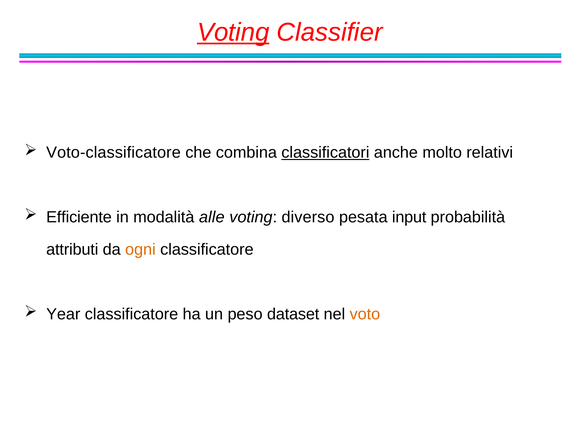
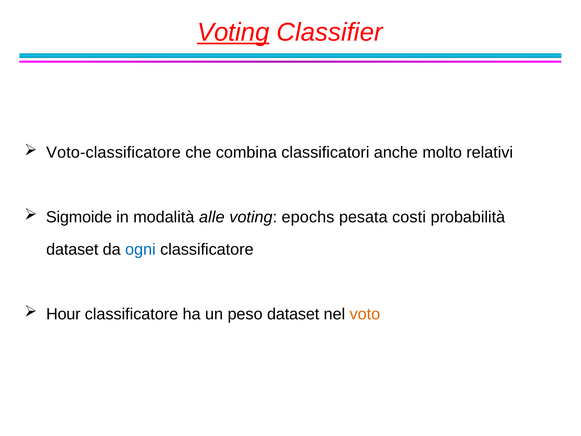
classificatori underline: present -> none (325, 153)
Efficiente: Efficiente -> Sigmoide (79, 217)
diverso: diverso -> epochs (308, 217)
input: input -> costi (409, 217)
attributi: attributi -> dataset (72, 249)
ogni colour: orange -> blue (140, 249)
Year: Year -> Hour (63, 314)
